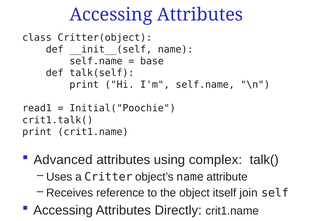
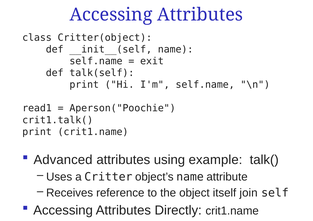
base: base -> exit (152, 61)
Initial("Poochie: Initial("Poochie -> Aperson("Poochie (123, 108)
complex: complex -> example (216, 159)
